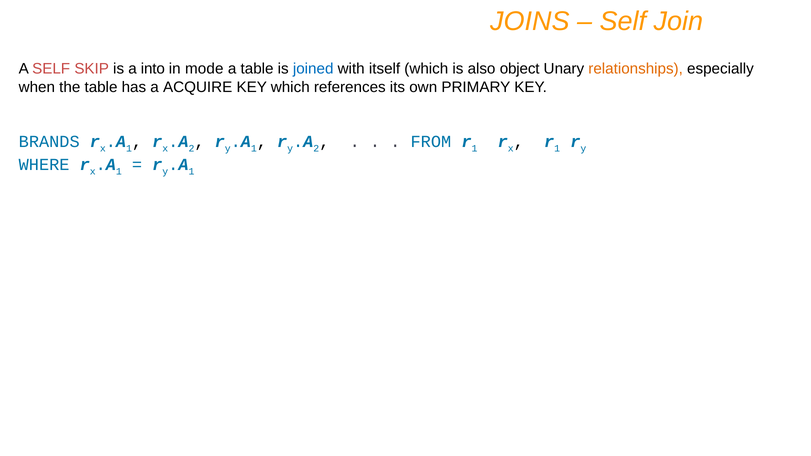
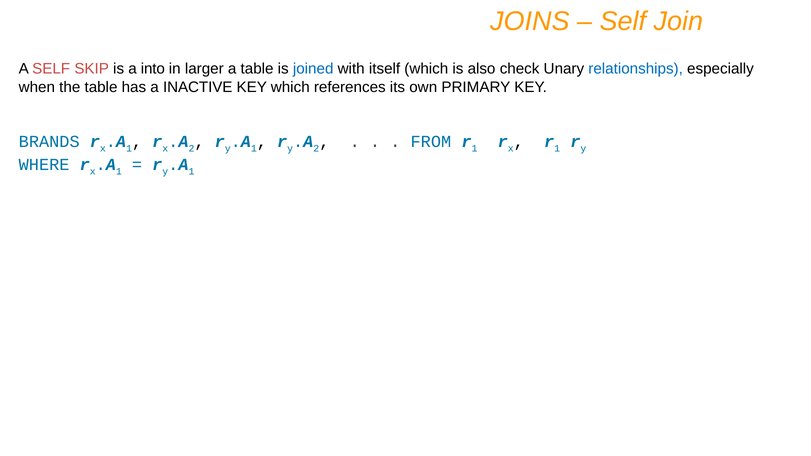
mode: mode -> larger (204, 69)
object: object -> check (520, 69)
relationships colour: orange -> blue (636, 69)
ACQUIRE: ACQUIRE -> INACTIVE (198, 87)
